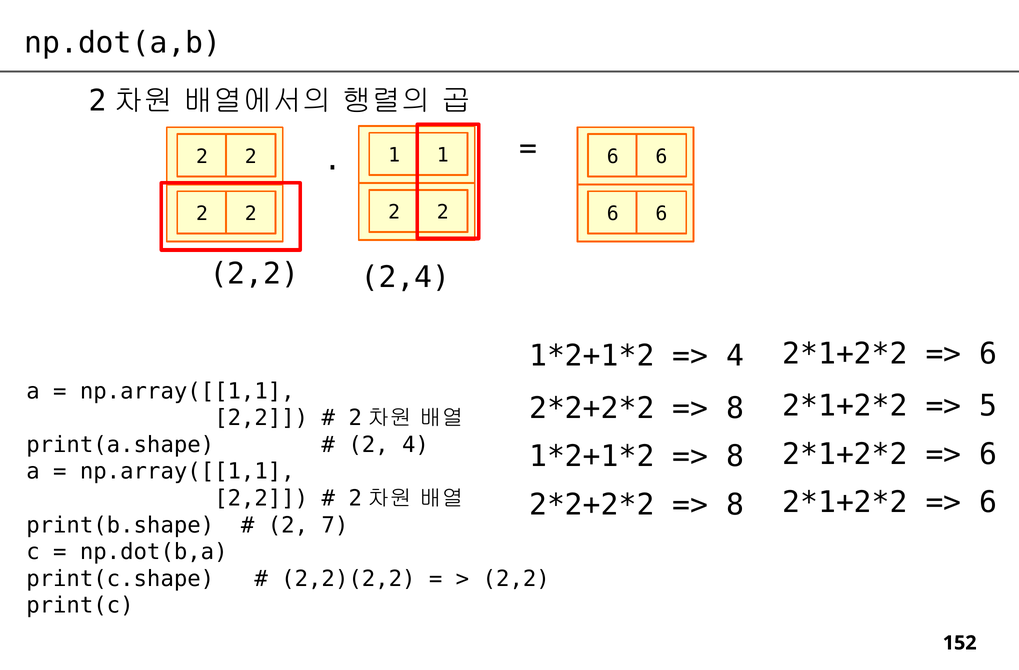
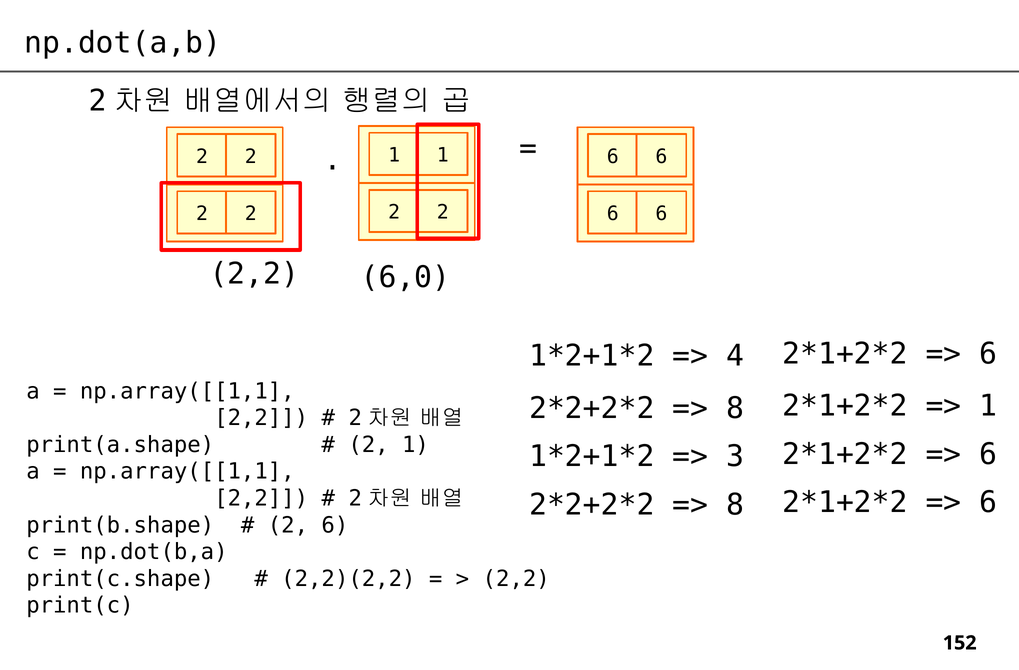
2,4: 2,4 -> 6,0 (405, 277)
5: 5 -> 1 (988, 406)
2 4: 4 -> 1 (415, 444)
8: 8 -> 3 (735, 456)
2 7: 7 -> 6 (335, 525)
